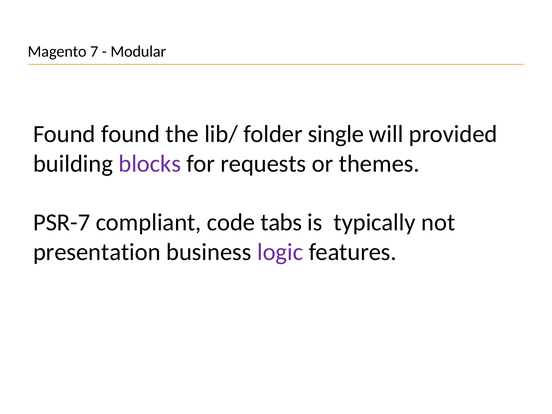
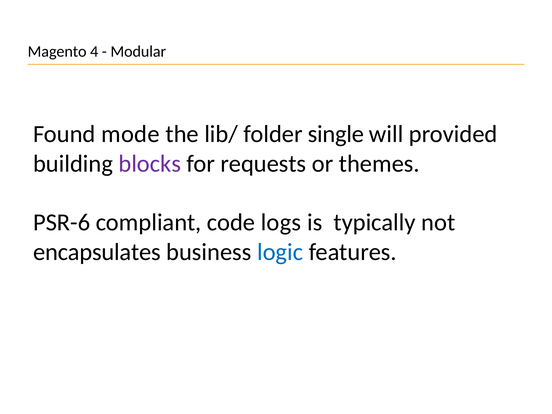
7: 7 -> 4 (94, 51)
Found found: found -> mode (130, 134)
PSR-7: PSR-7 -> PSR-6 (62, 223)
tabs: tabs -> logs (281, 223)
presentation: presentation -> encapsulates (97, 252)
logic colour: purple -> blue (280, 252)
